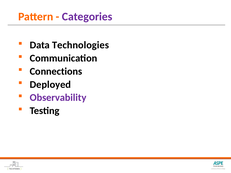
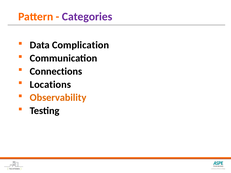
Technologies: Technologies -> Complication (81, 45)
Deployed: Deployed -> Locations (50, 85)
Observability colour: purple -> orange (58, 98)
